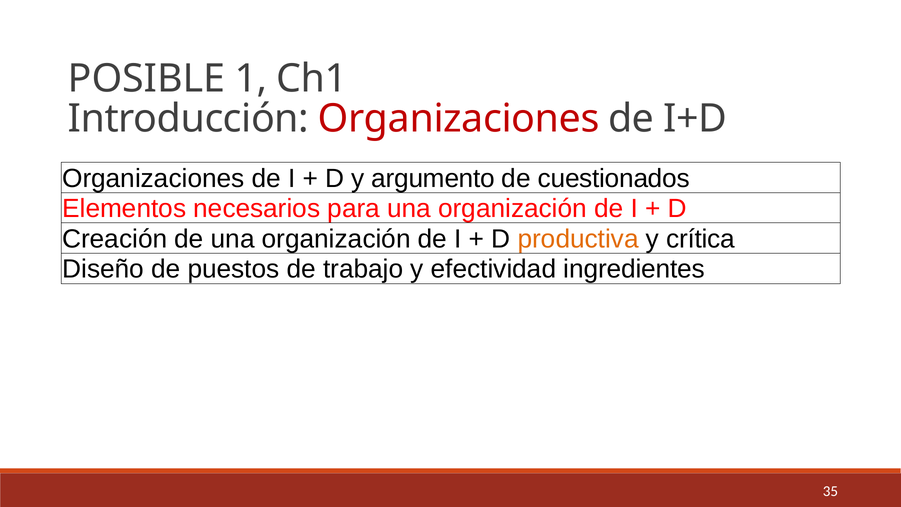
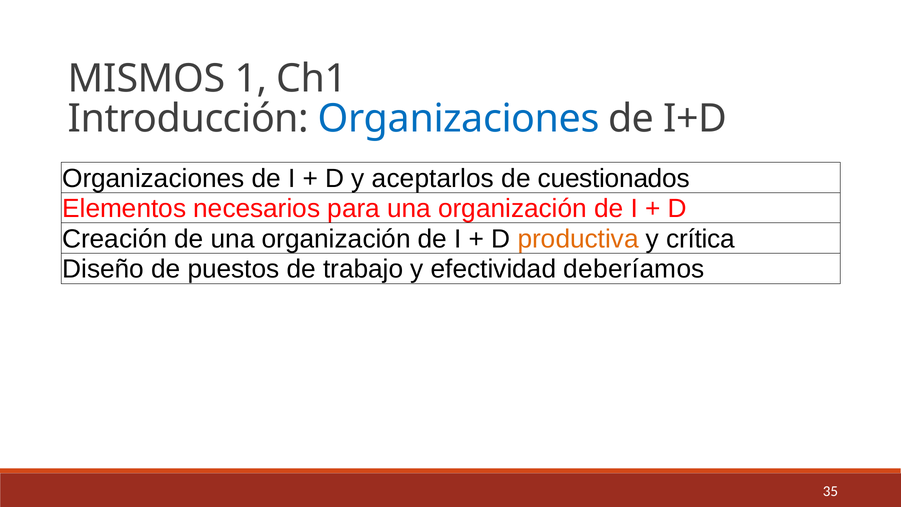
POSIBLE: POSIBLE -> MISMOS (147, 79)
Organizaciones colour: red -> blue (459, 119)
argumento: argumento -> aceptarlos (433, 178)
ingredientes: ingredientes -> deberíamos (634, 269)
